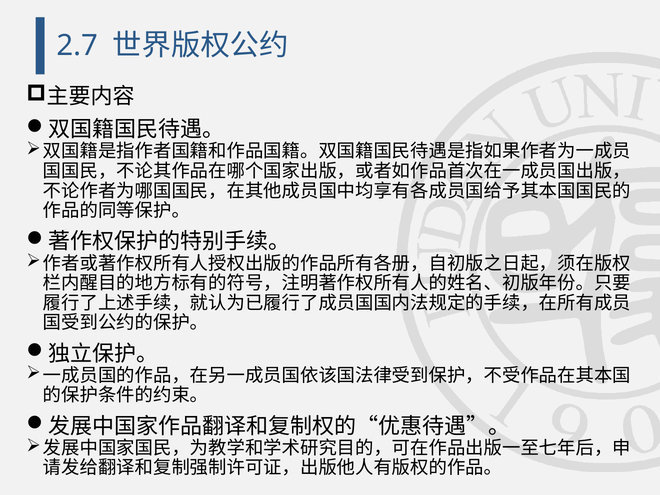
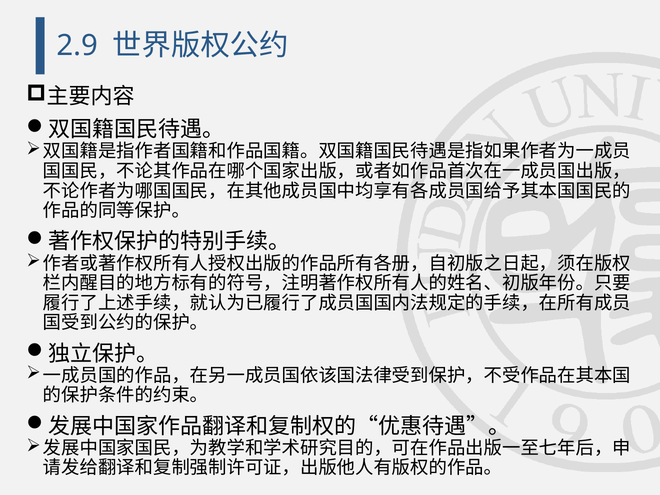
2.7: 2.7 -> 2.9 (77, 46)
